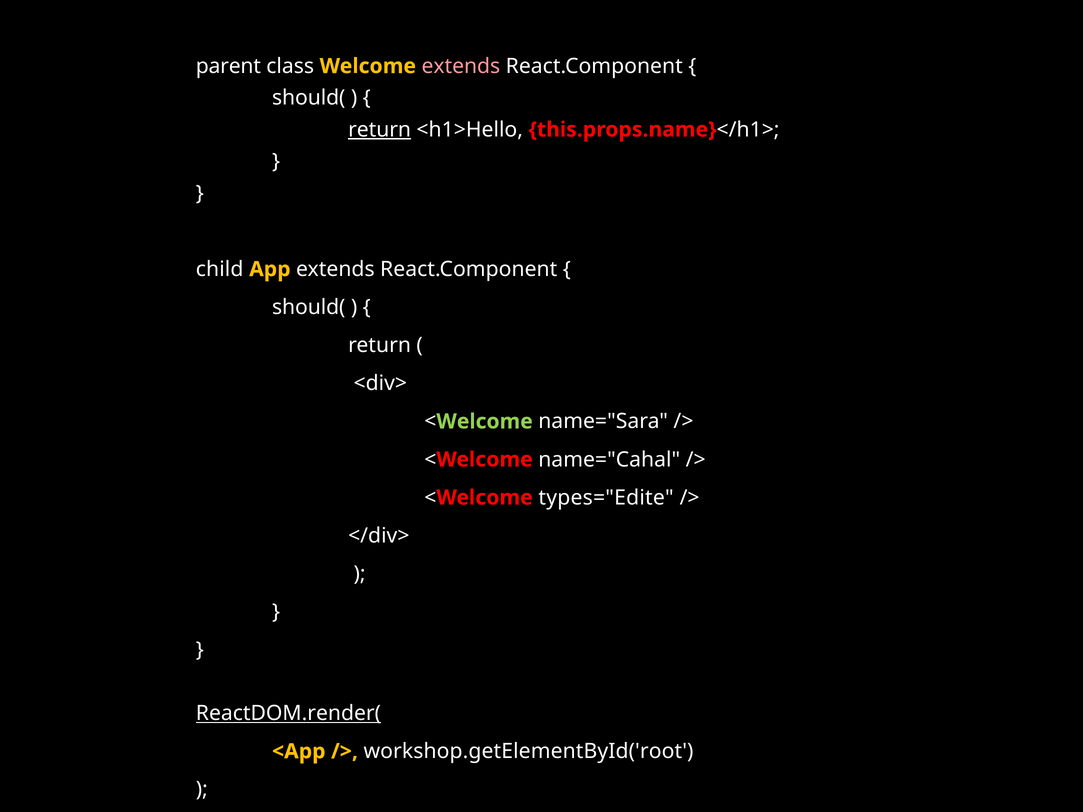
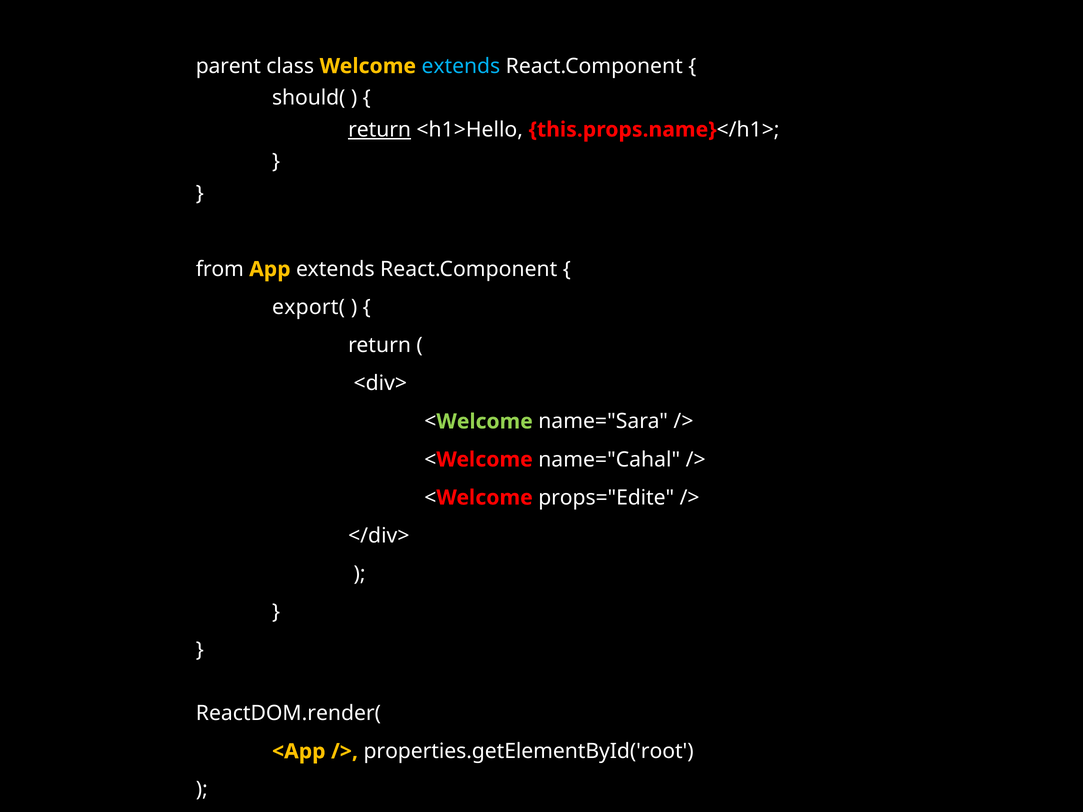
extends colour: pink -> light blue (461, 66)
child: child -> from (220, 269)
should(: should( -> export( (309, 307)
types="Edite: types="Edite -> props="Edite (606, 498)
ReactDOM.render( underline: present -> none (288, 714)
workshop.getElementById('root: workshop.getElementById('root -> properties.getElementById('root (529, 752)
